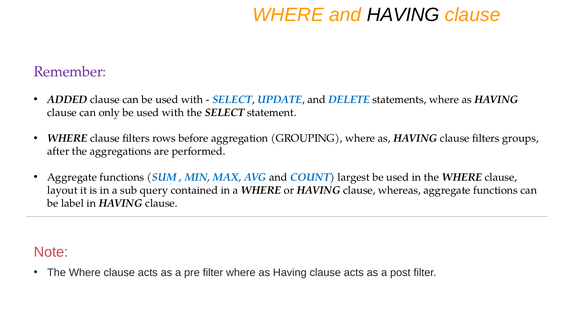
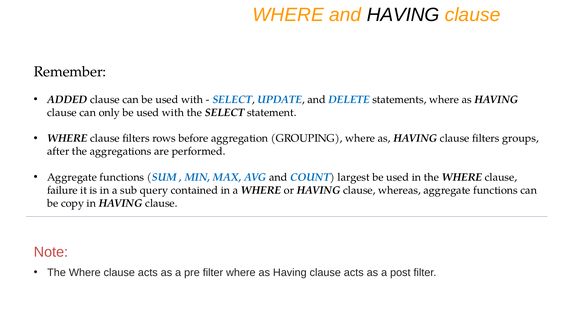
Remember colour: purple -> black (70, 72)
layout: layout -> failure (62, 191)
label: label -> copy (73, 204)
